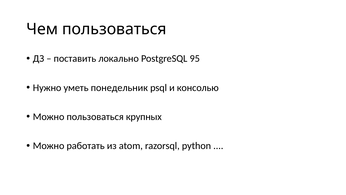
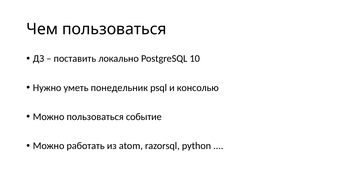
95: 95 -> 10 (195, 58)
крупных: крупных -> событие (144, 117)
